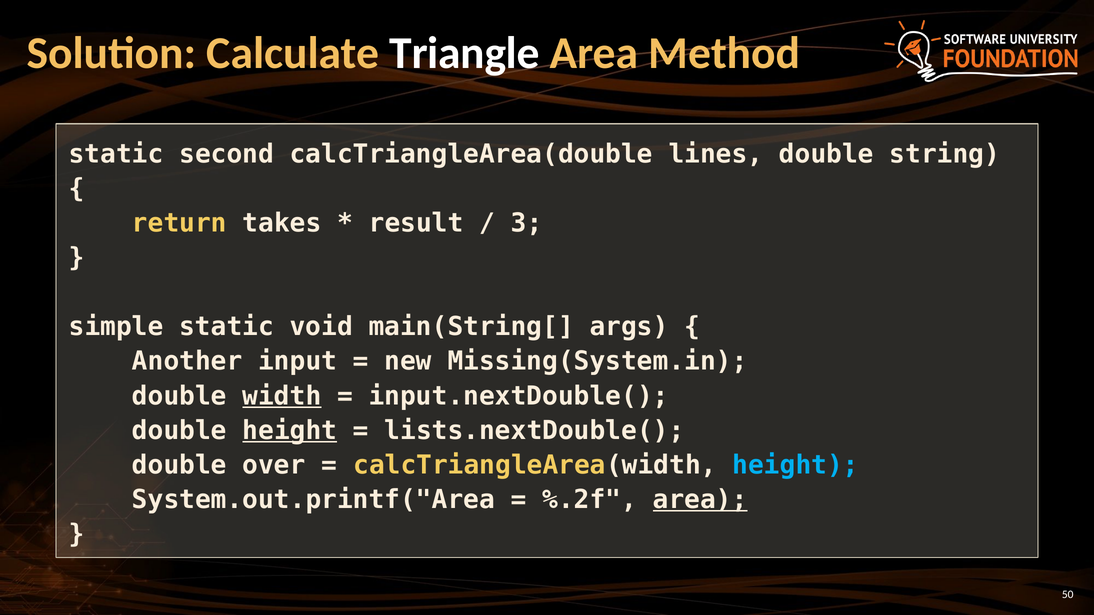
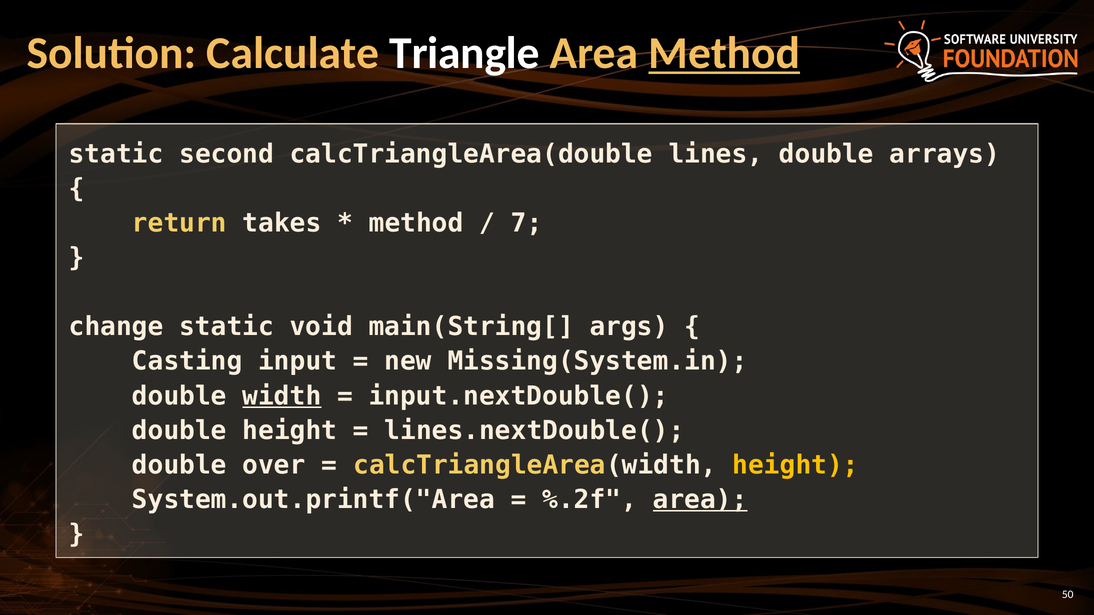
Method underline: none -> present (724, 53)
string: string -> arrays (945, 154)
result: result -> method (416, 223)
3: 3 -> 7 (527, 223)
simple: simple -> change (116, 327)
Another: Another -> Casting (187, 362)
height underline: present -> none (290, 431)
lists.nextDouble(: lists.nextDouble( -> lines.nextDouble( (534, 431)
height colour: light blue -> yellow (796, 465)
